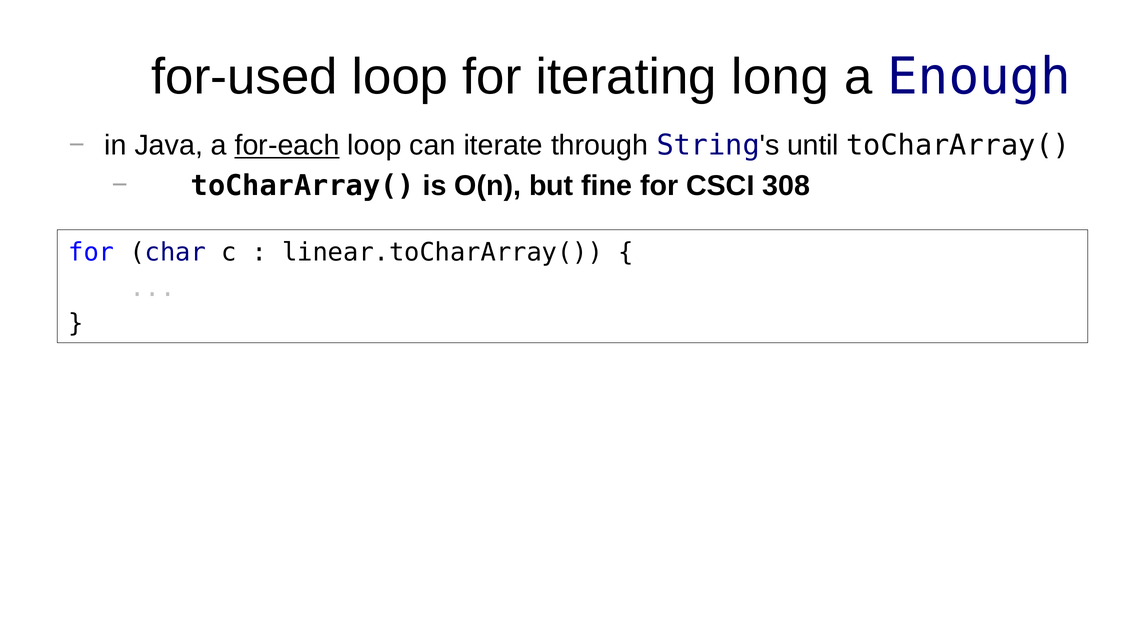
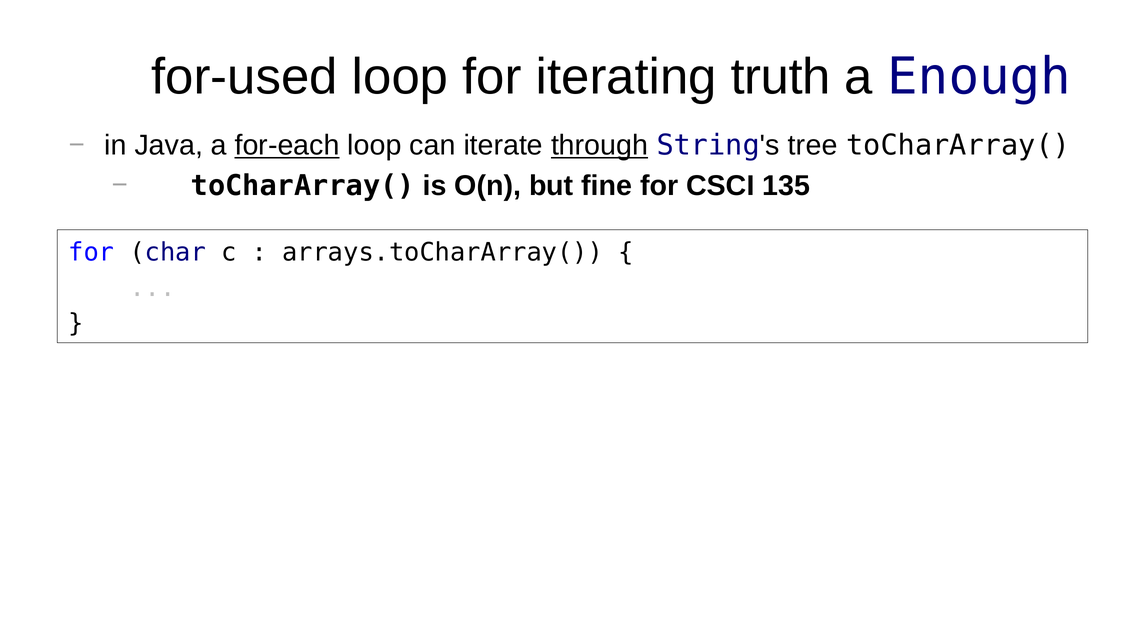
long: long -> truth (781, 77)
through underline: none -> present (599, 146)
until: until -> tree (813, 146)
308: 308 -> 135 (786, 186)
linear.toCharArray(: linear.toCharArray( -> arrays.toCharArray( (443, 252)
